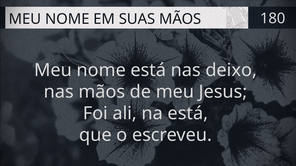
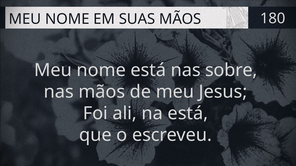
deixo: deixo -> sobre (231, 70)
